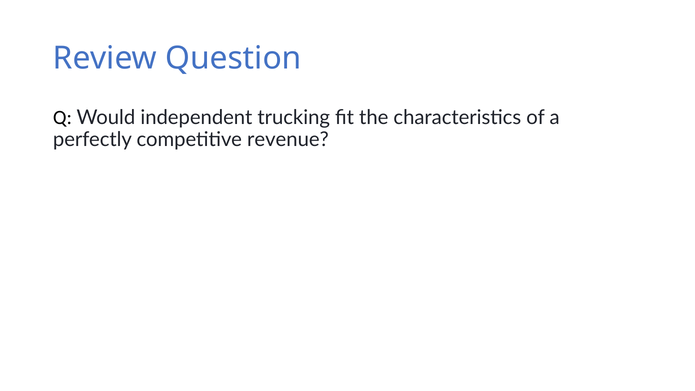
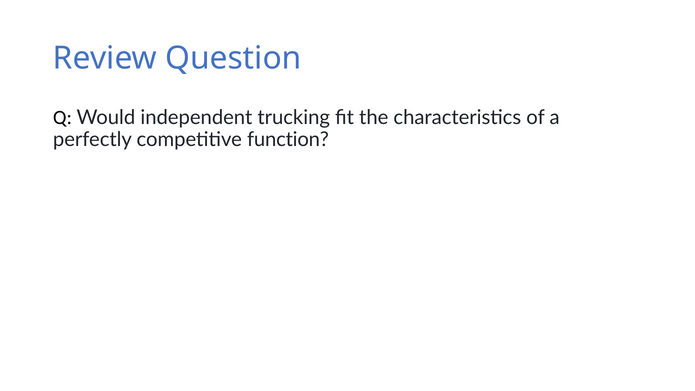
revenue: revenue -> function (288, 139)
